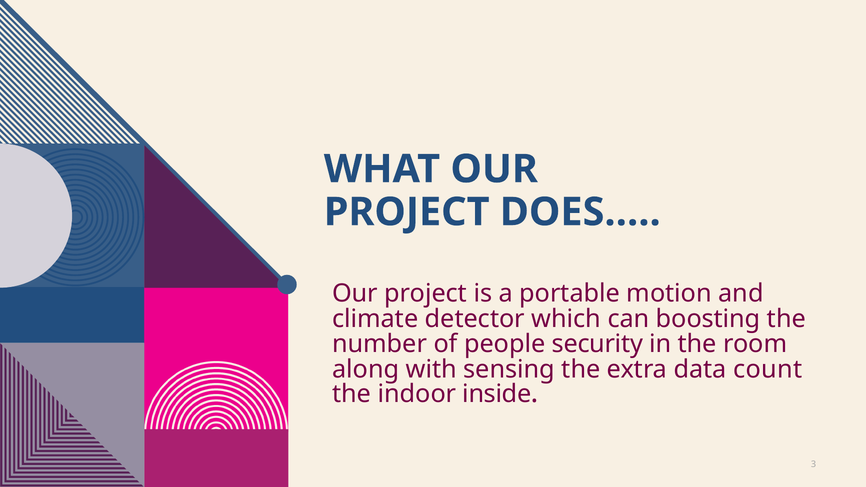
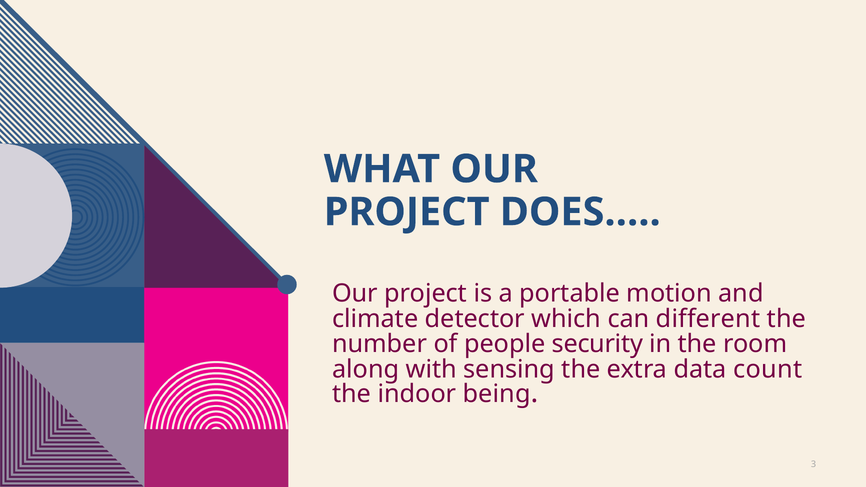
boosting: boosting -> different (708, 319)
inside: inside -> being (497, 394)
